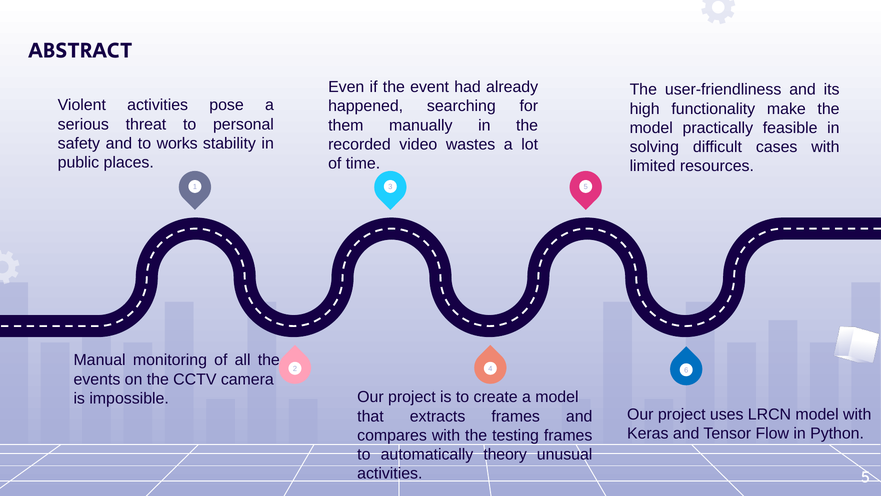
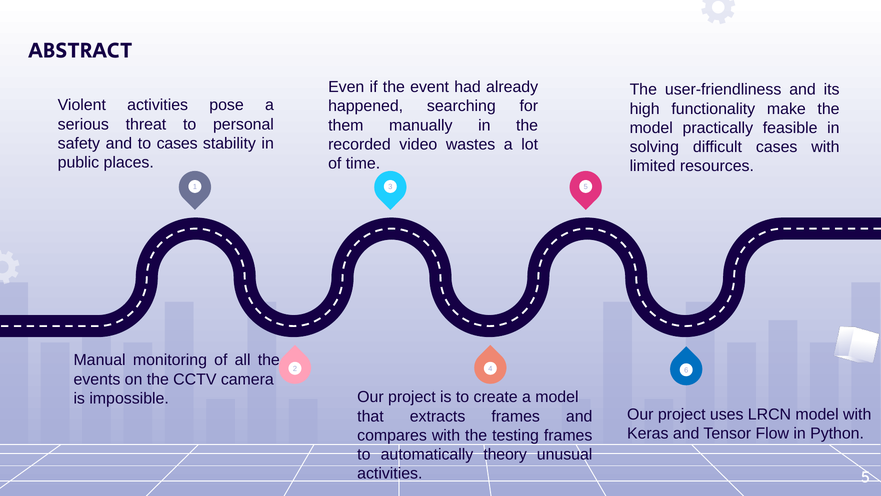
to works: works -> cases (177, 143)
